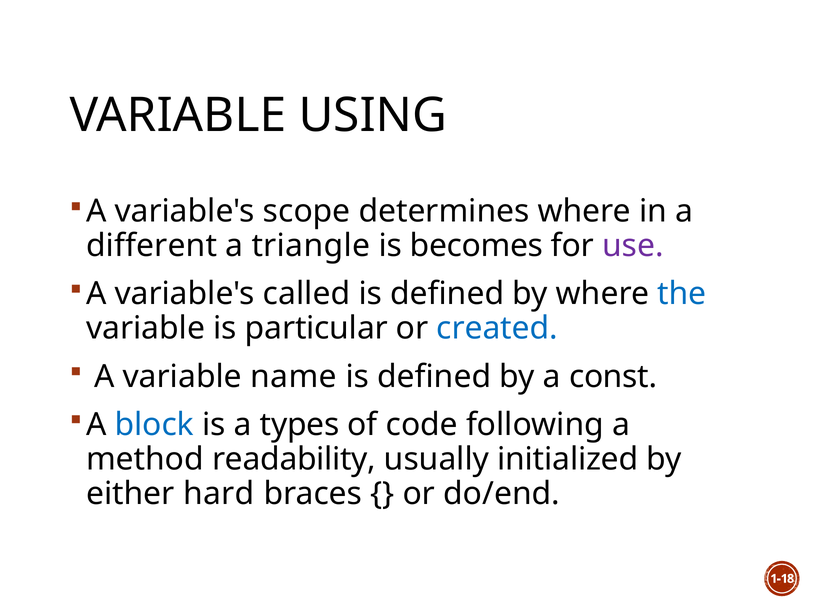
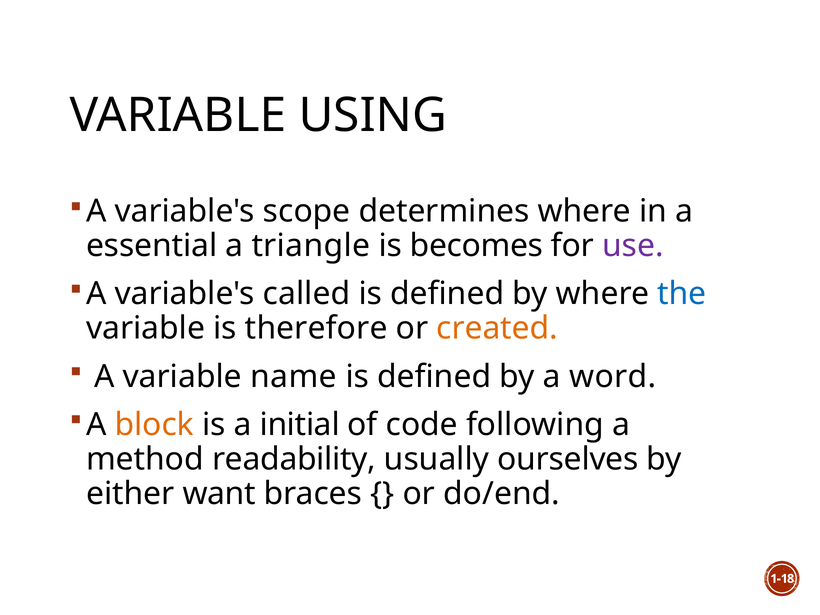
different: different -> essential (152, 246)
particular: particular -> therefore (316, 328)
created colour: blue -> orange (497, 328)
const: const -> word (613, 376)
block colour: blue -> orange (154, 425)
types: types -> initial (300, 425)
initialized: initialized -> ourselves (568, 459)
hard: hard -> want (219, 493)
